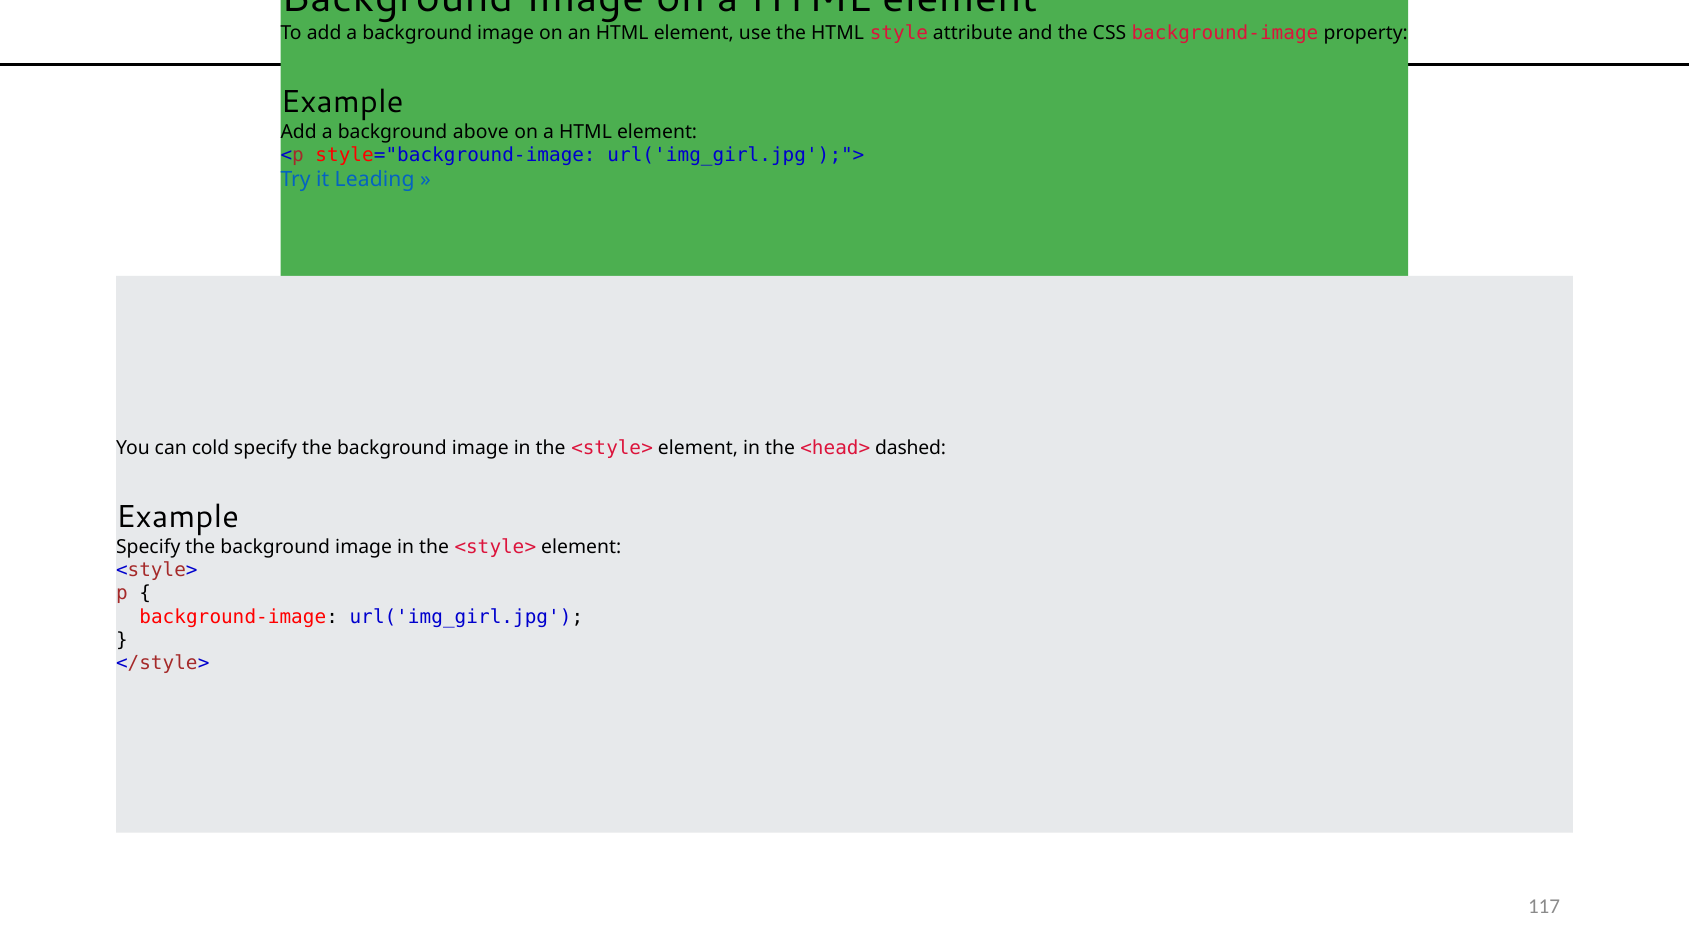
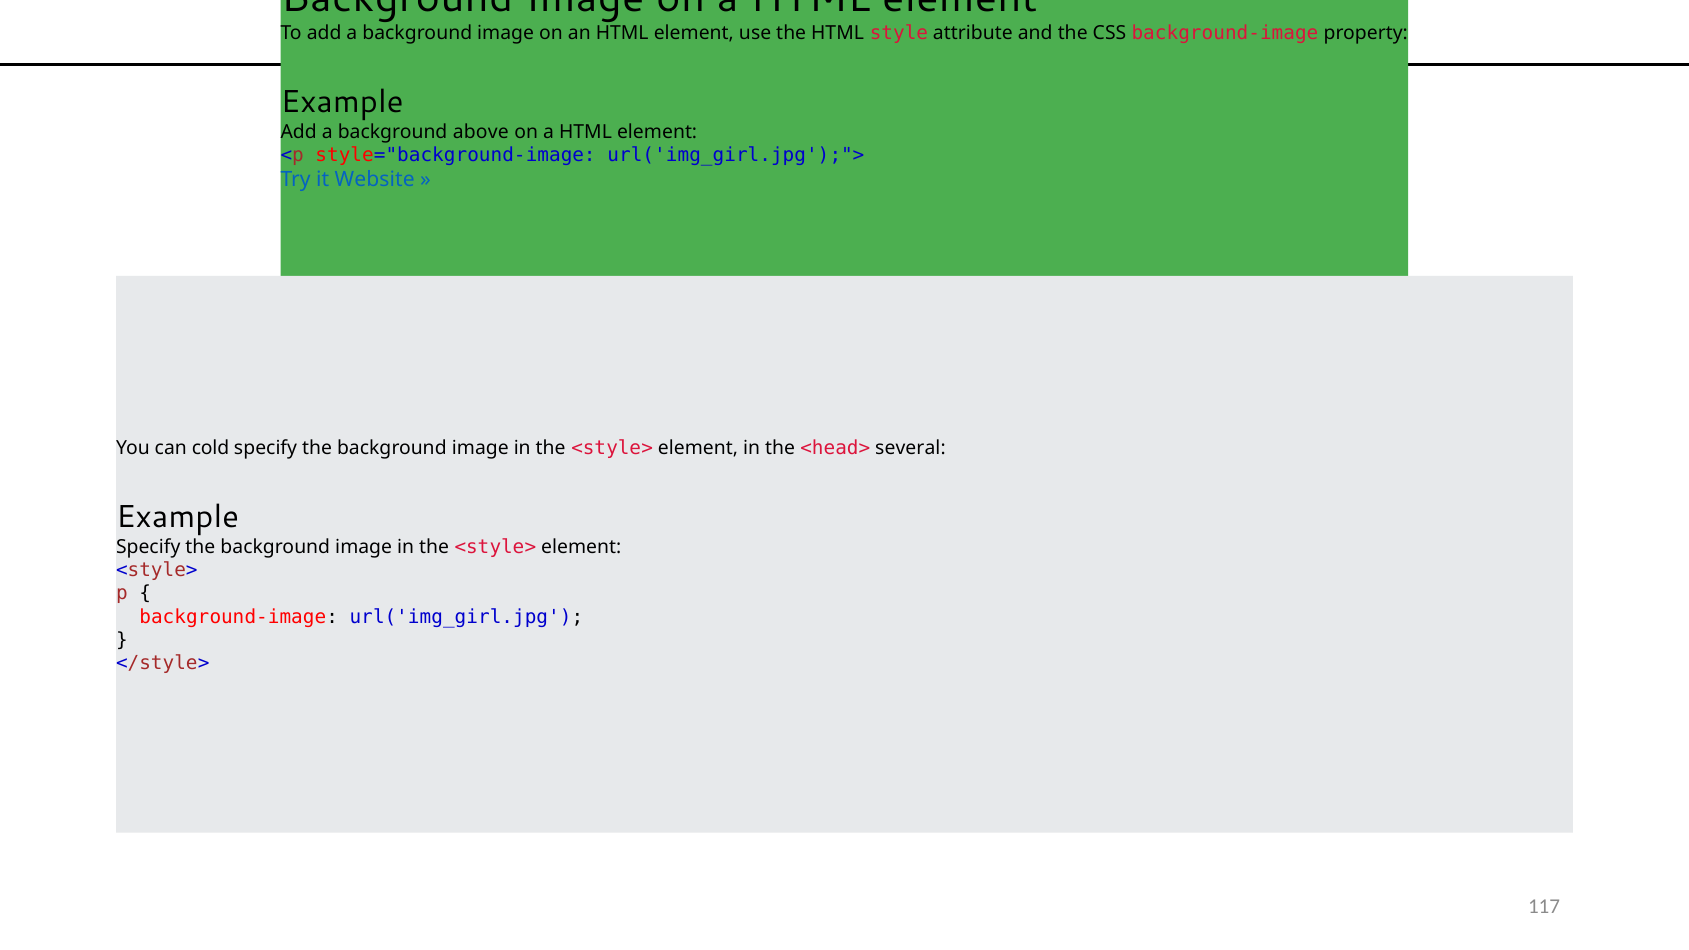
Leading: Leading -> Website (375, 180)
dashed: dashed -> several (910, 448)
